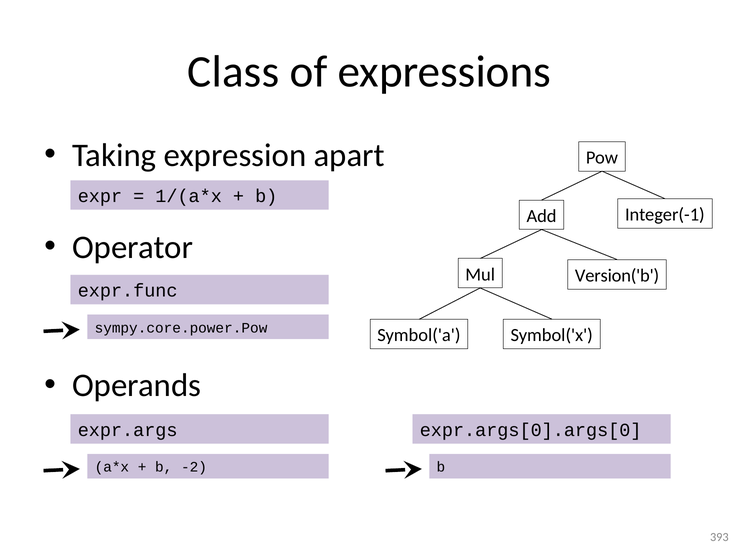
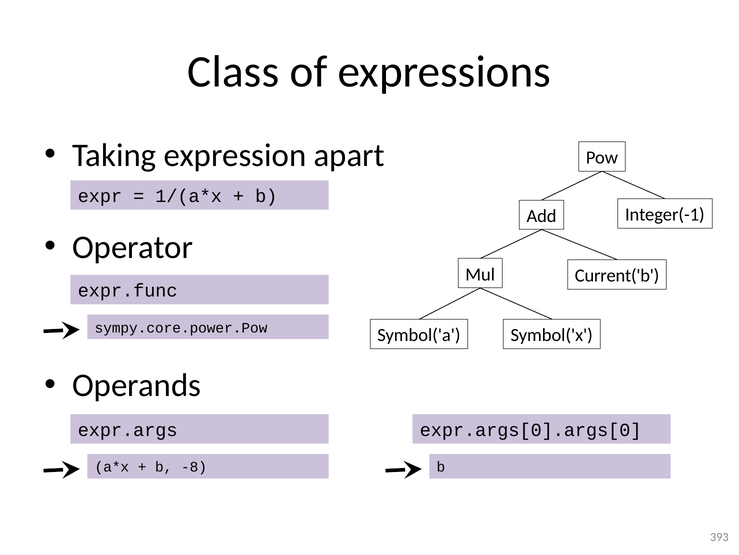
Version('b: Version('b -> Current('b (617, 275)
-2: -2 -> -8 (194, 467)
